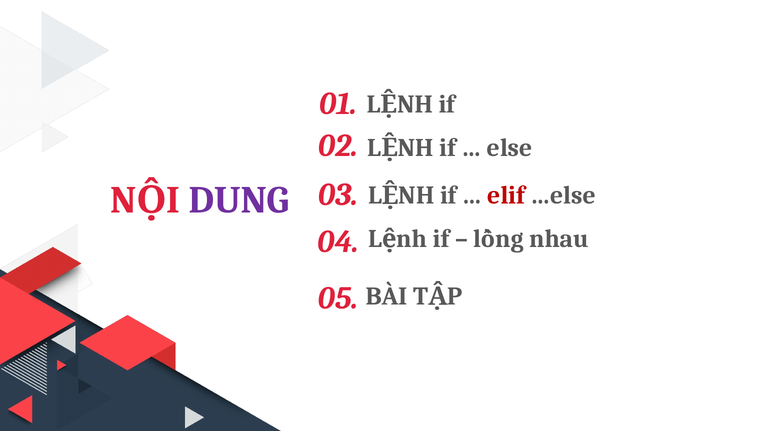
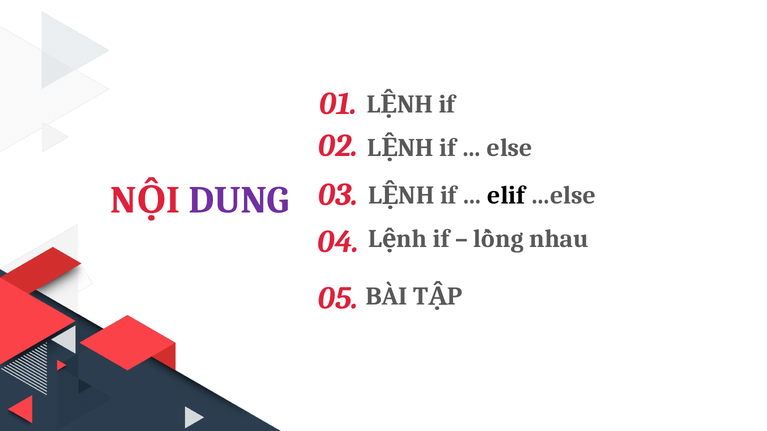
elif colour: red -> black (506, 196)
